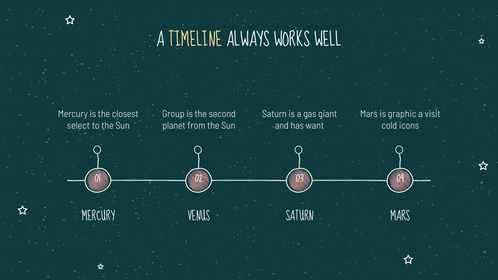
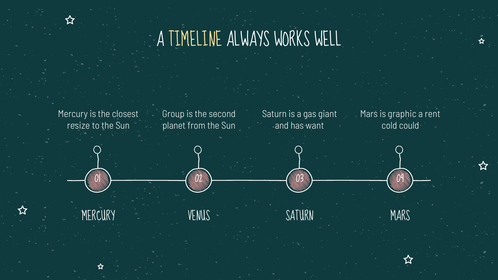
visit: visit -> rent (433, 114)
select: select -> resize (78, 126)
icons: icons -> could (409, 126)
